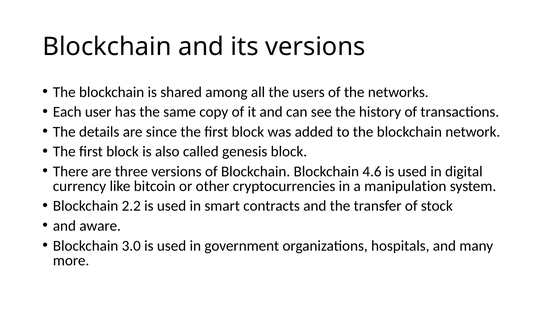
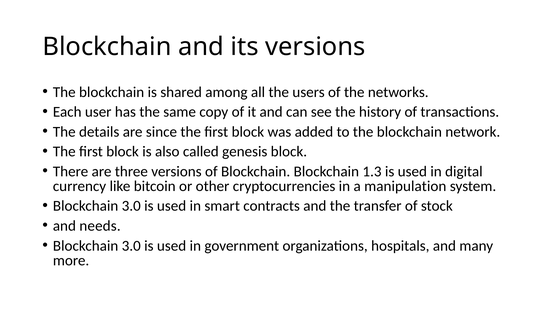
4.6: 4.6 -> 1.3 (372, 172)
2.2: 2.2 -> 3.0 (131, 206)
aware: aware -> needs (100, 226)
